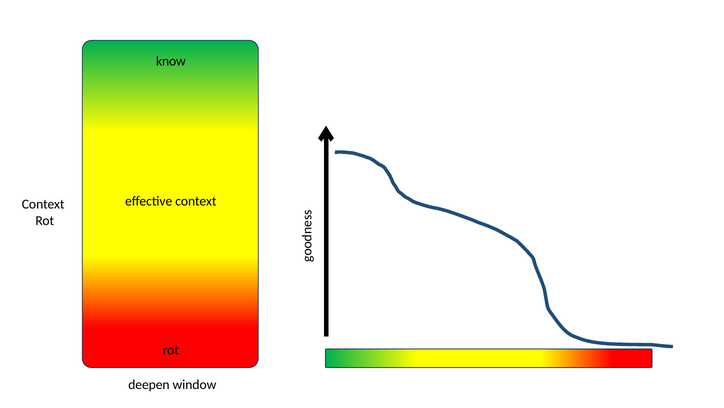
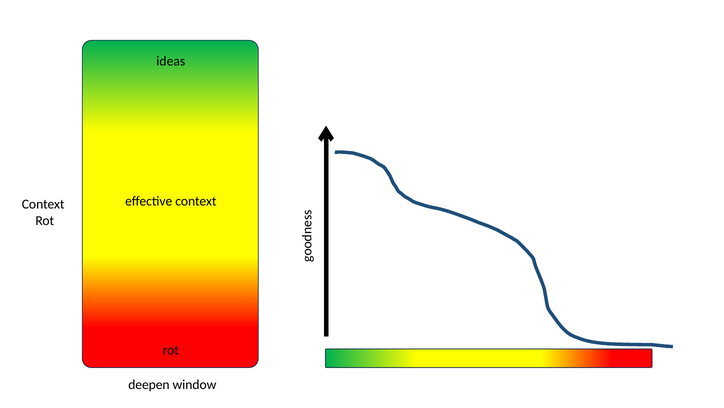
know: know -> ideas (171, 61)
